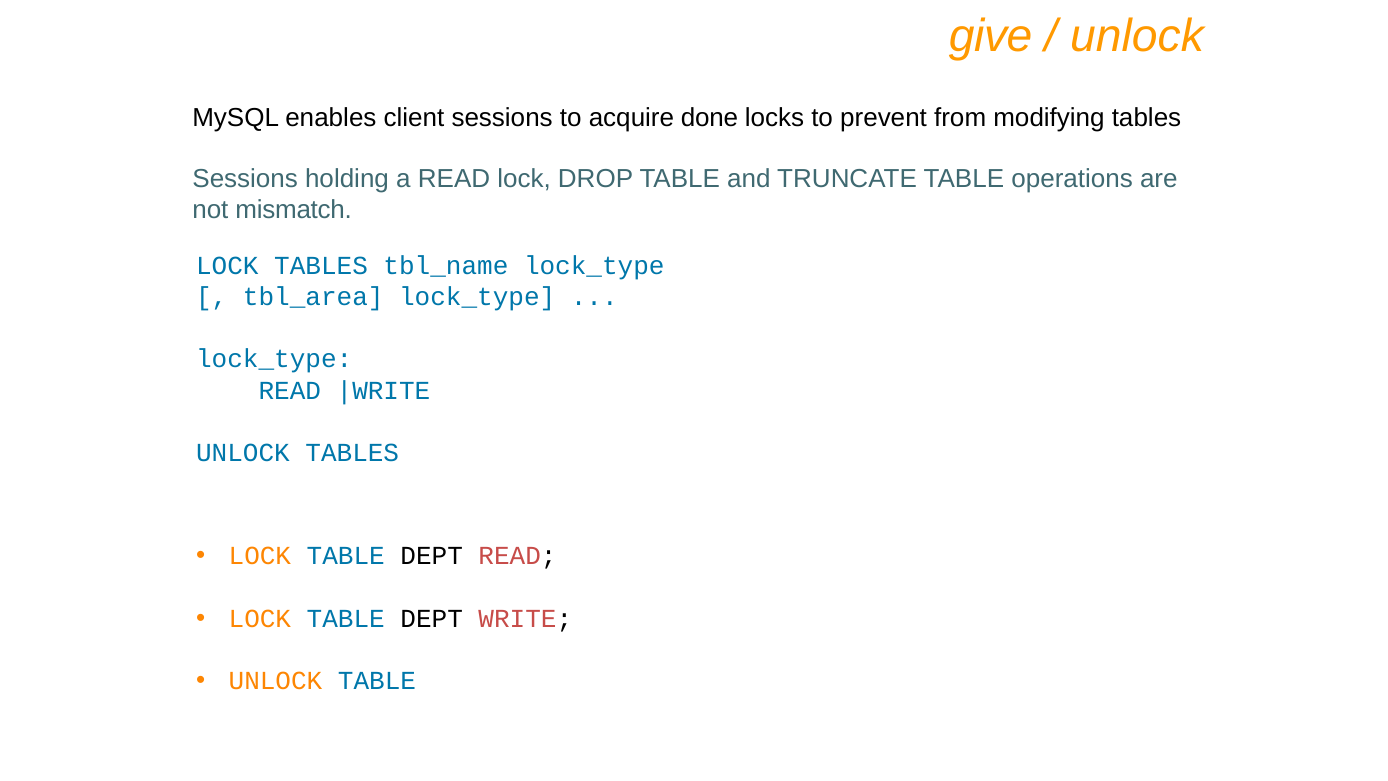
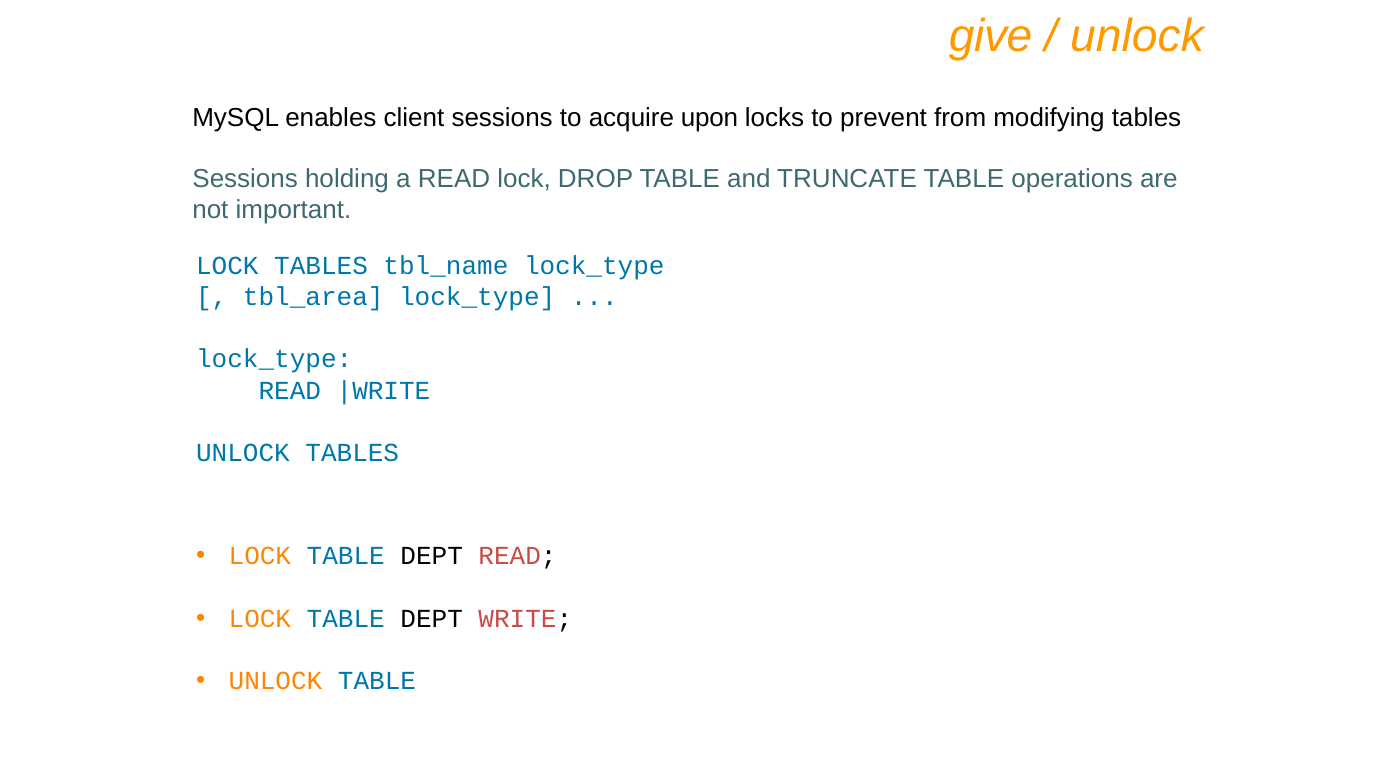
done: done -> upon (710, 118)
mismatch: mismatch -> important (294, 210)
